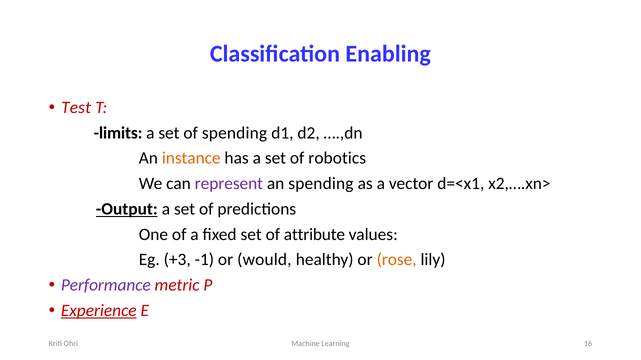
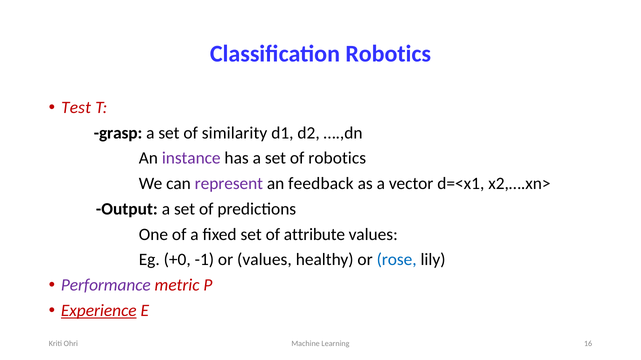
Classification Enabling: Enabling -> Robotics (388, 54)
limits: limits -> grasp (118, 133)
of spending: spending -> similarity (235, 133)
instance colour: orange -> purple (191, 158)
an spending: spending -> feedback (321, 184)
Output underline: present -> none (127, 209)
+3: +3 -> +0 (177, 260)
or would: would -> values (264, 260)
rose colour: orange -> blue (397, 260)
